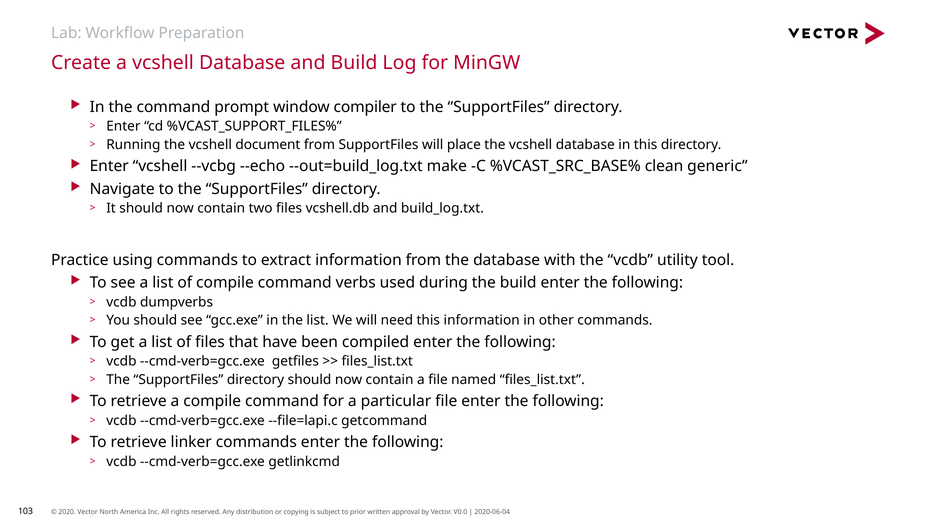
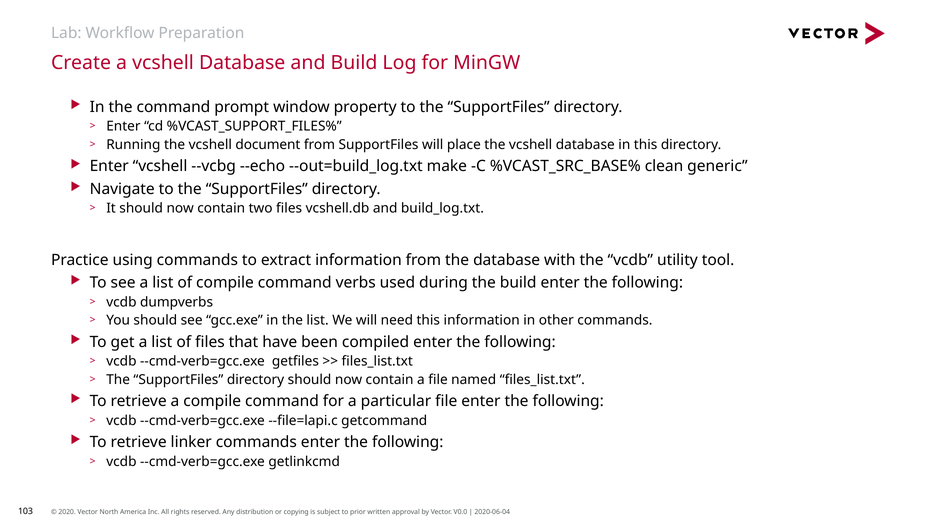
compiler: compiler -> property (365, 107)
